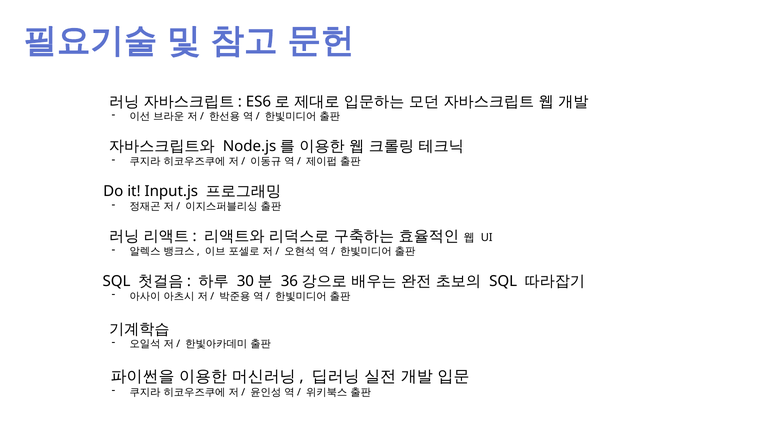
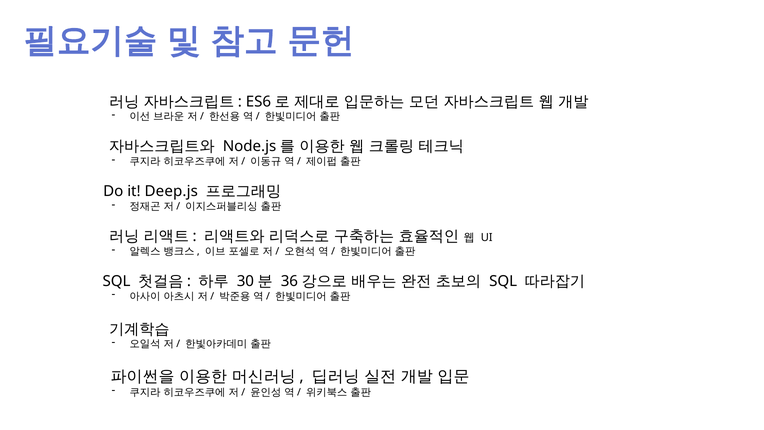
Input.js: Input.js -> Deep.js (171, 191)
